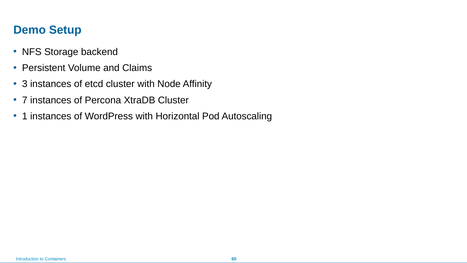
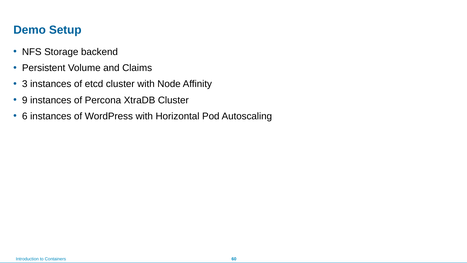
7: 7 -> 9 (25, 100)
1: 1 -> 6 (25, 116)
